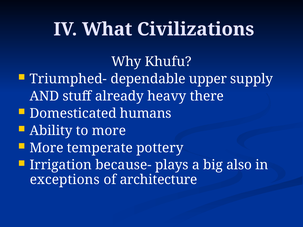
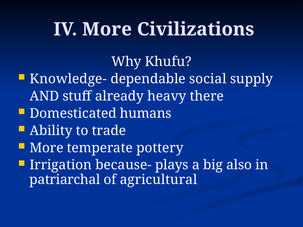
IV What: What -> More (107, 29)
Triumphed-: Triumphed- -> Knowledge- (68, 79)
upper: upper -> social (208, 79)
to more: more -> trade (109, 131)
exceptions: exceptions -> patriarchal (65, 180)
architecture: architecture -> agricultural (158, 180)
